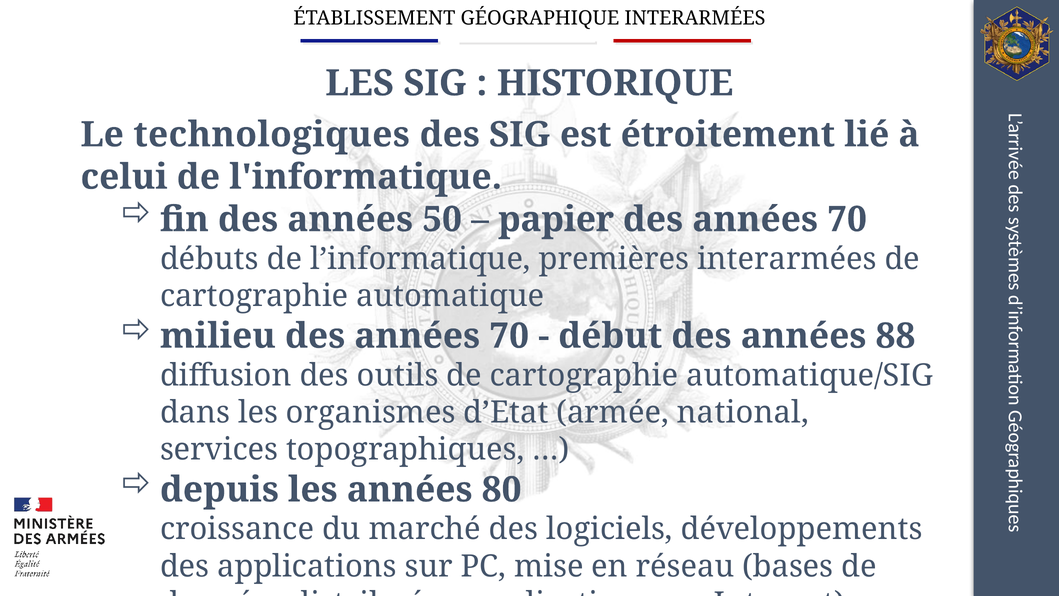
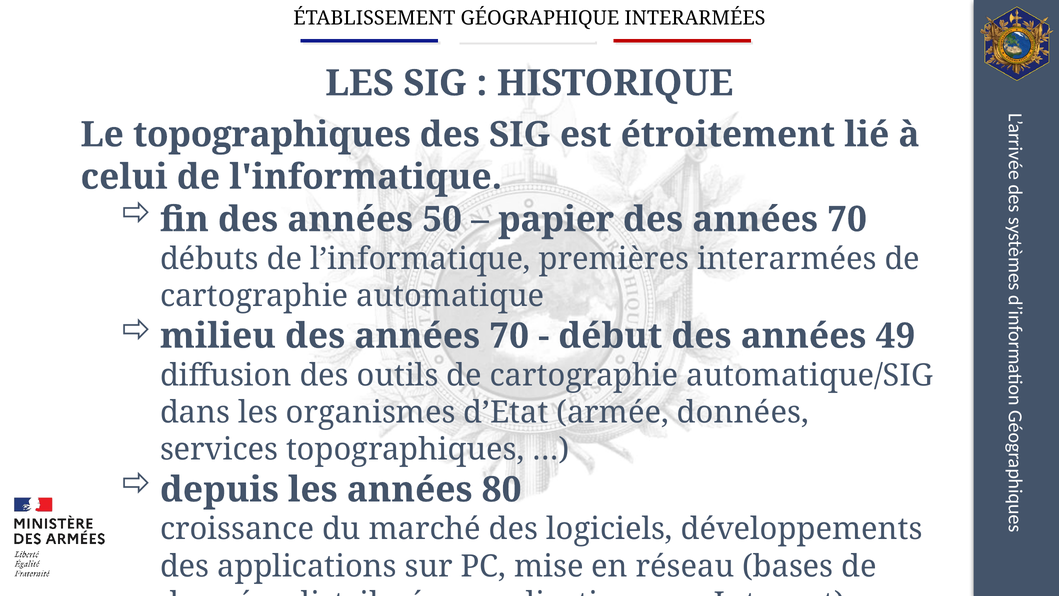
Le technologiques: technologiques -> topographiques (272, 135)
88: 88 -> 49 (895, 336)
armée national: national -> données (743, 412)
